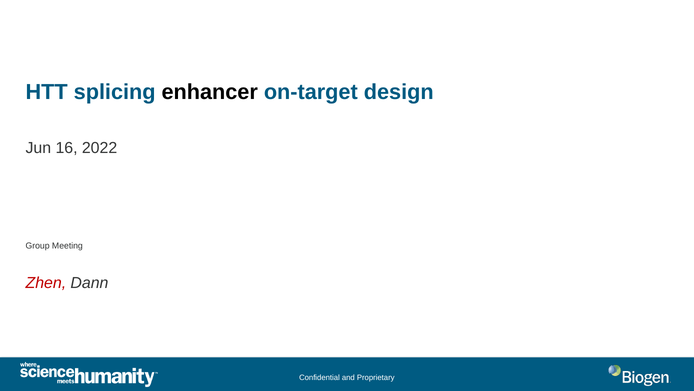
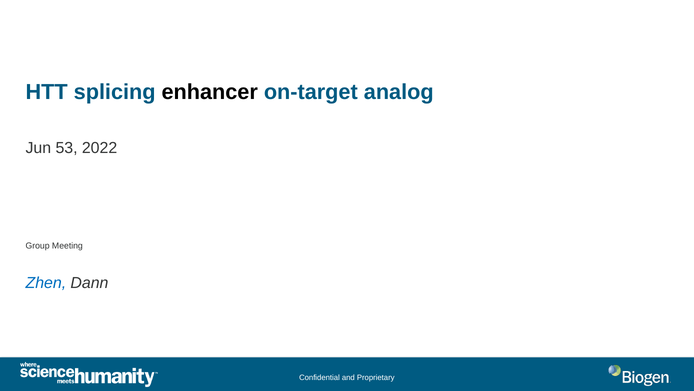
design: design -> analog (399, 92)
16: 16 -> 53 (67, 148)
Zhen colour: red -> blue (46, 283)
